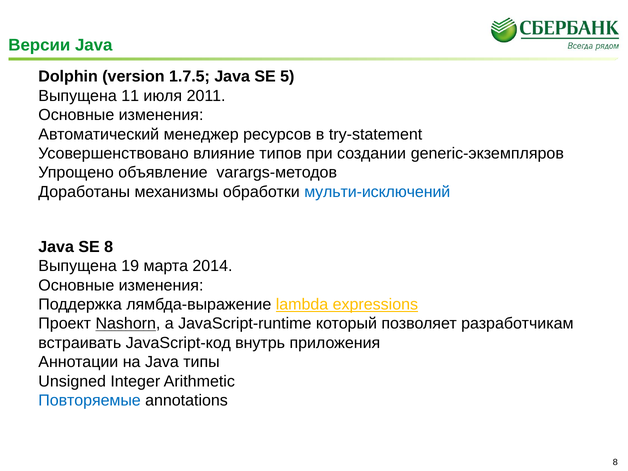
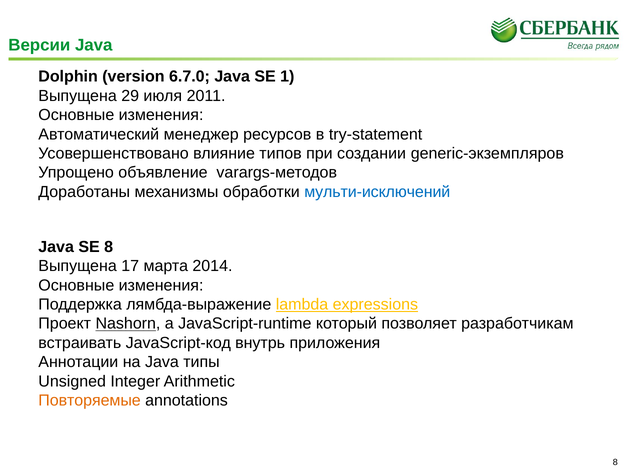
1.7.5: 1.7.5 -> 6.7.0 (189, 77)
5: 5 -> 1 (287, 77)
11: 11 -> 29 (130, 96)
19: 19 -> 17 (130, 266)
Повторяемые colour: blue -> orange (90, 401)
